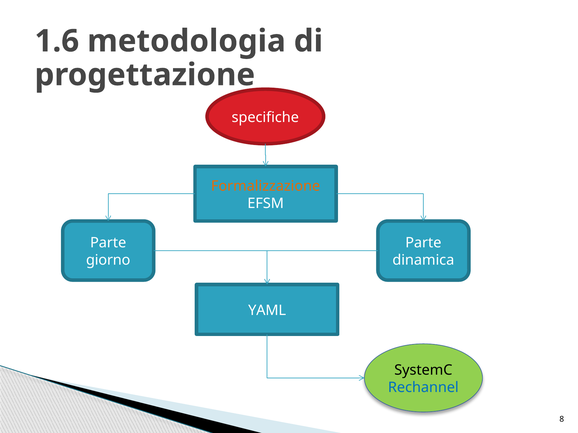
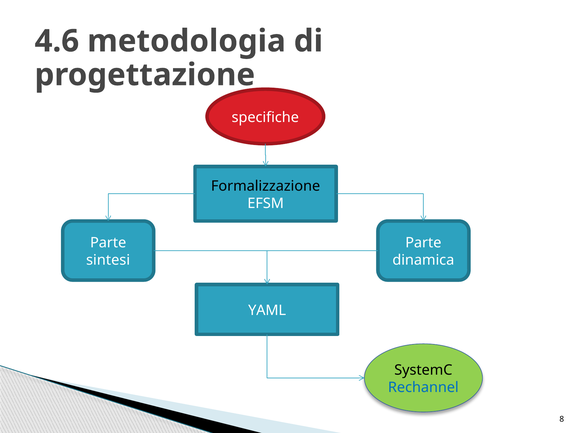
1.6: 1.6 -> 4.6 (57, 41)
Formalizzazione colour: orange -> black (266, 186)
giorno: giorno -> sintesi (108, 261)
